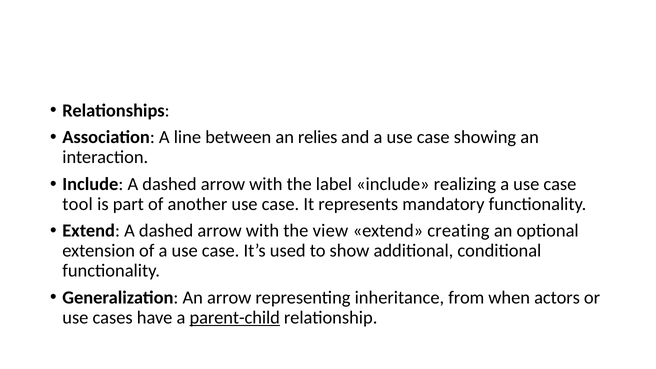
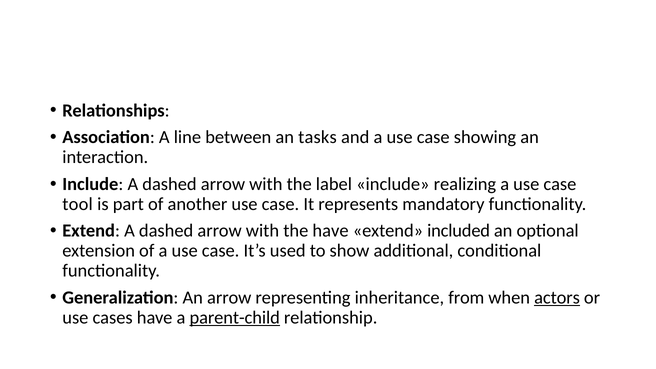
relies: relies -> tasks (317, 137)
the view: view -> have (331, 231)
creating: creating -> included (459, 231)
actors underline: none -> present (557, 298)
